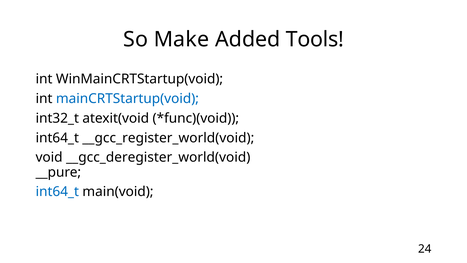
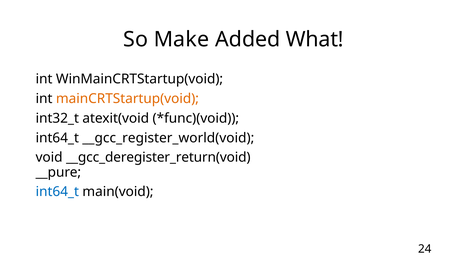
Tools: Tools -> What (315, 39)
mainCRTStartup(void colour: blue -> orange (127, 99)
__gcc_deregister_world(void: __gcc_deregister_world(void -> __gcc_deregister_return(void (158, 157)
